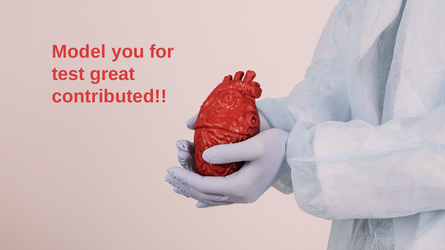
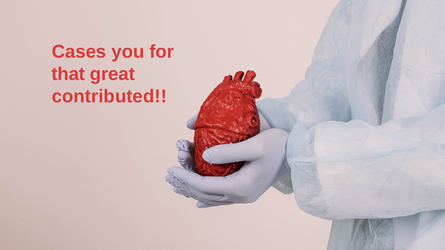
Model: Model -> Cases (79, 52)
test: test -> that (68, 74)
